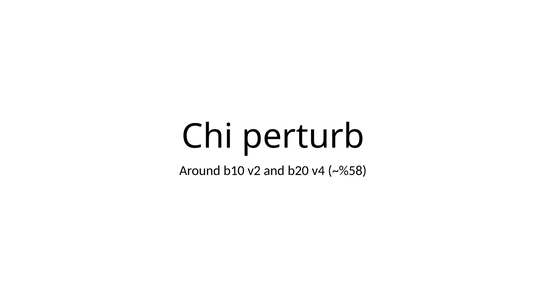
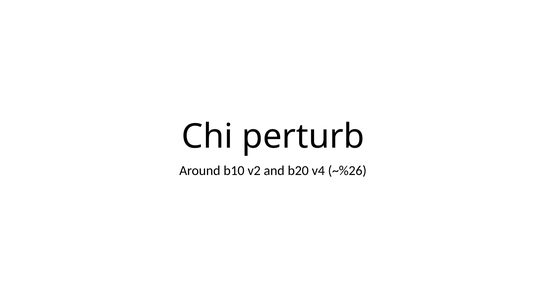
~%58: ~%58 -> ~%26 (347, 171)
